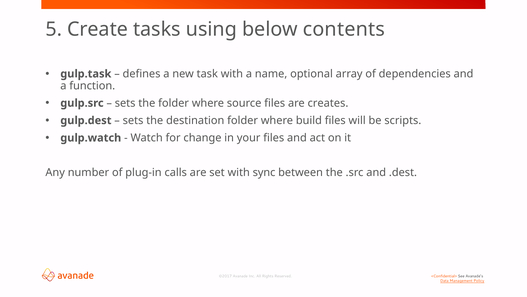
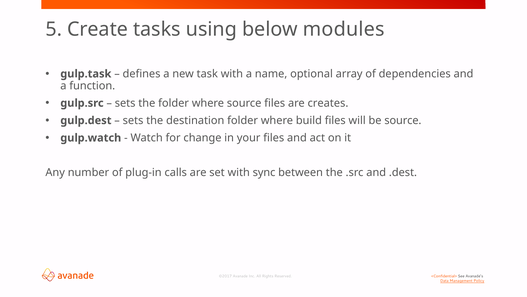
contents: contents -> modules (344, 29)
be scripts: scripts -> source (403, 120)
